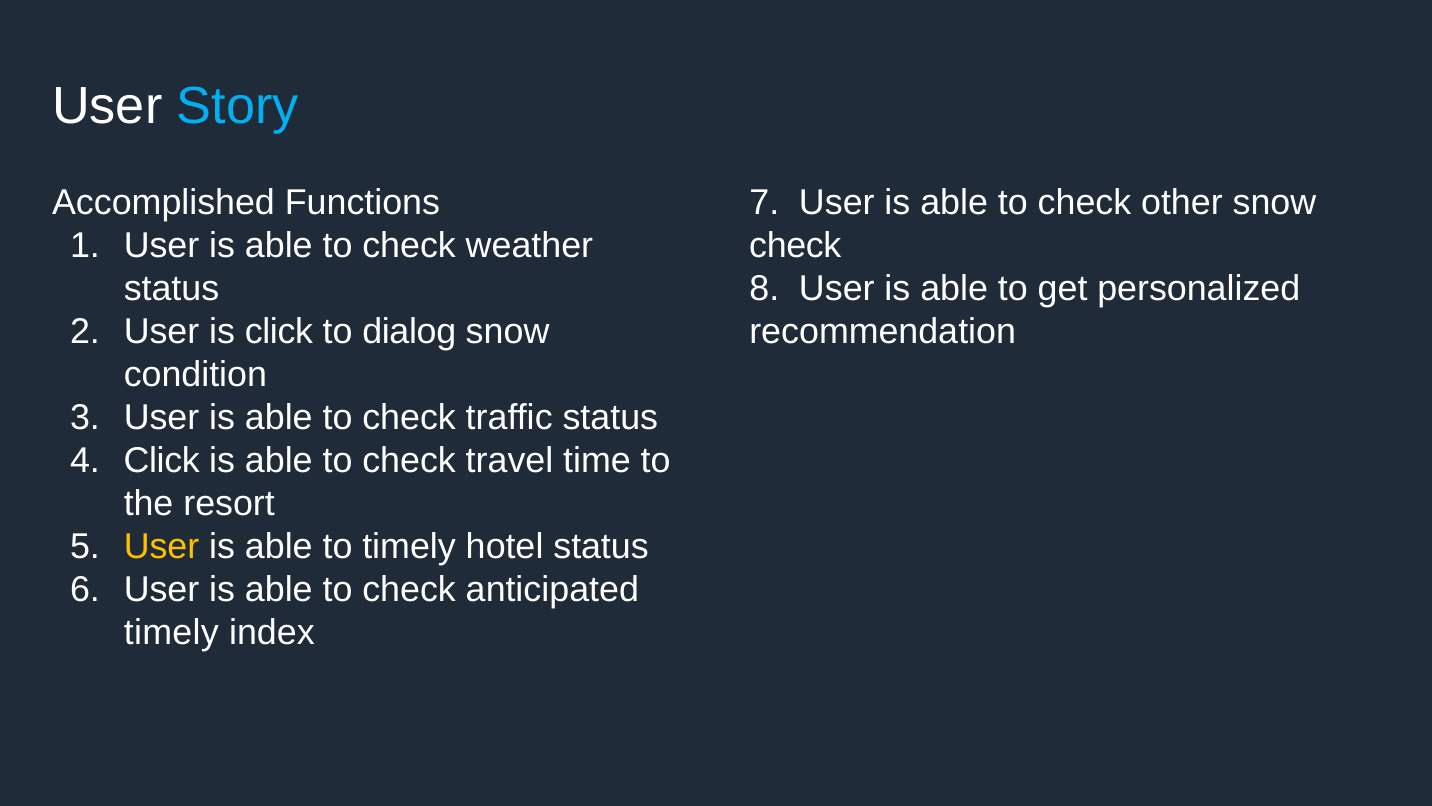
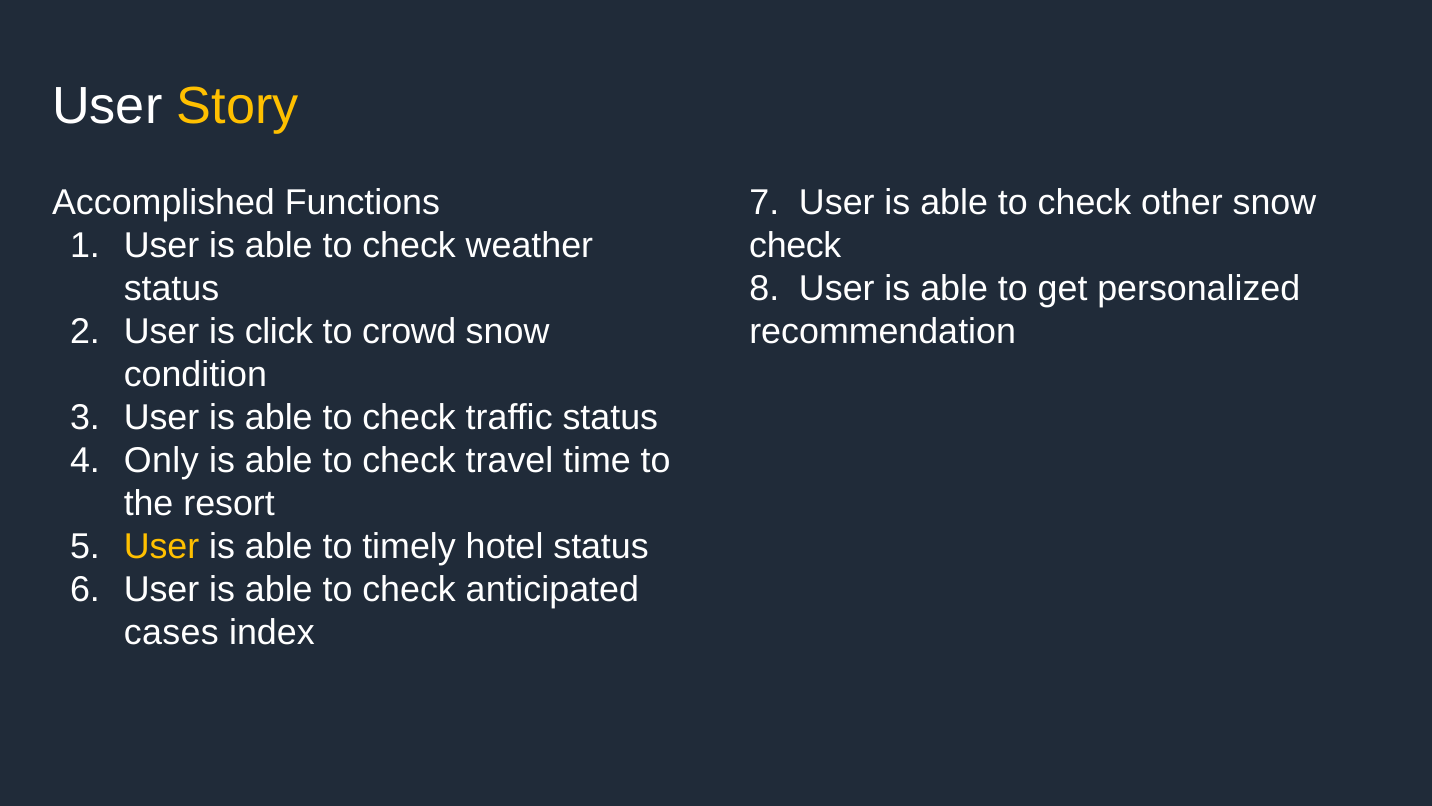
Story colour: light blue -> yellow (238, 106)
dialog: dialog -> crowd (409, 332)
Click: Click -> Only (161, 460)
timely: timely -> cases (171, 632)
